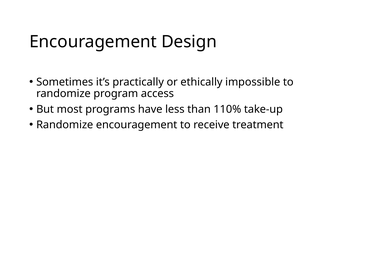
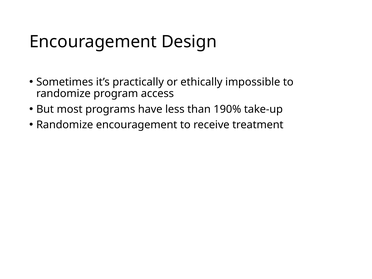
110%: 110% -> 190% (227, 109)
